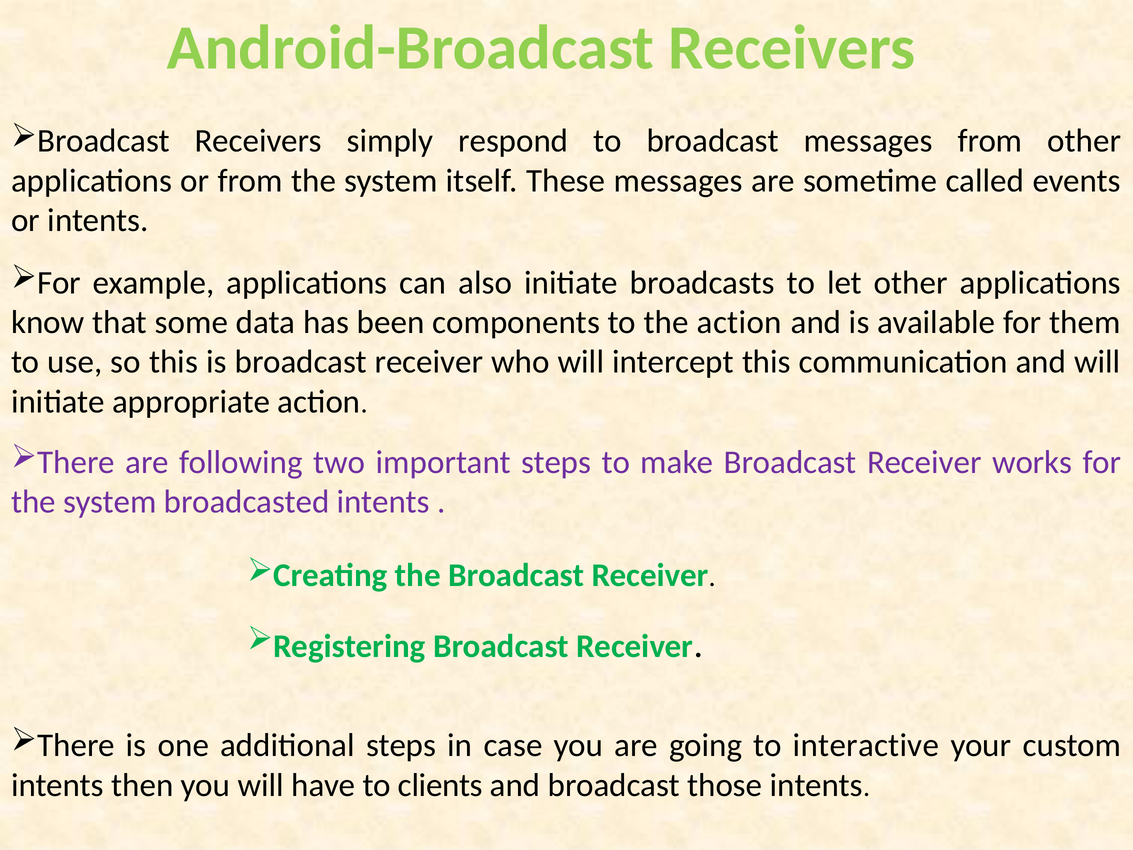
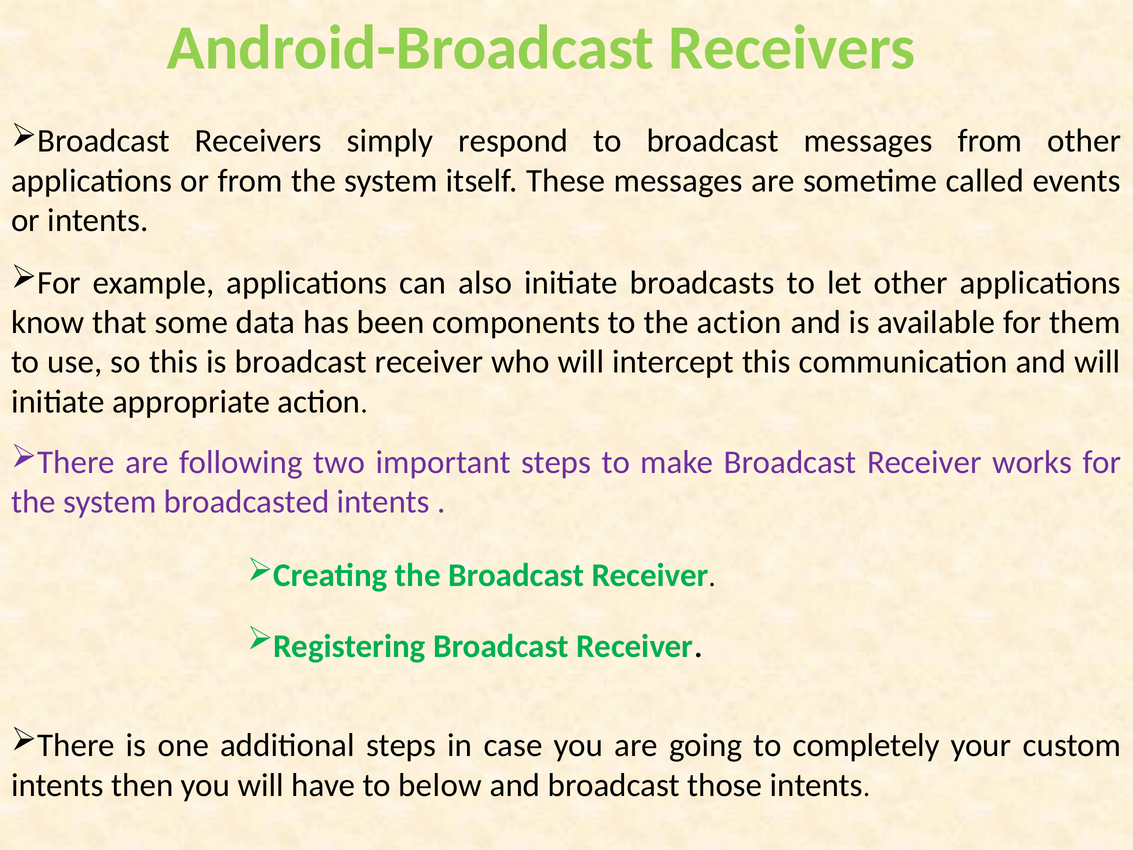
interactive: interactive -> completely (866, 745)
clients: clients -> below (440, 785)
